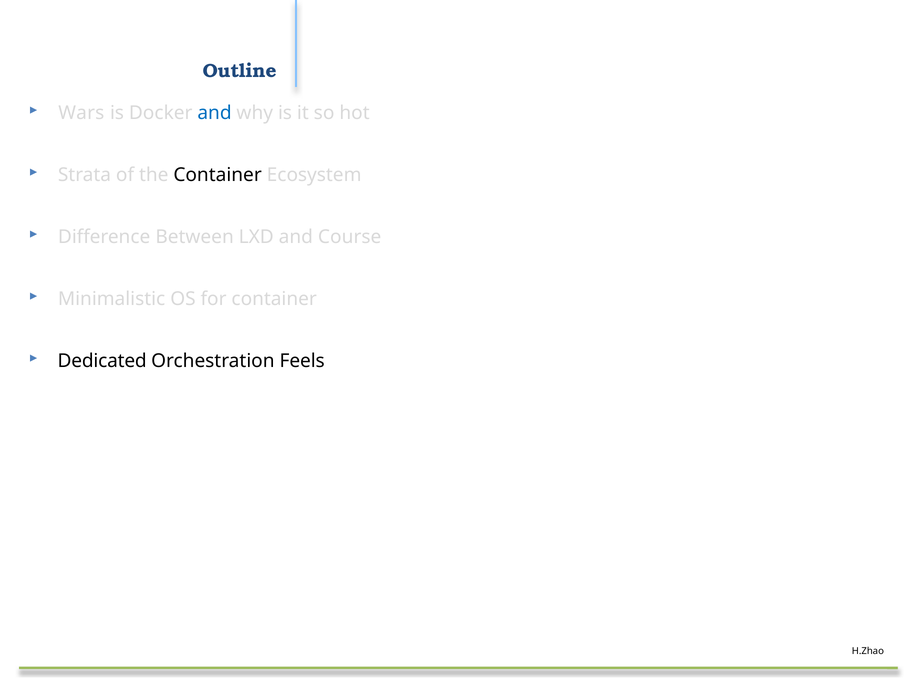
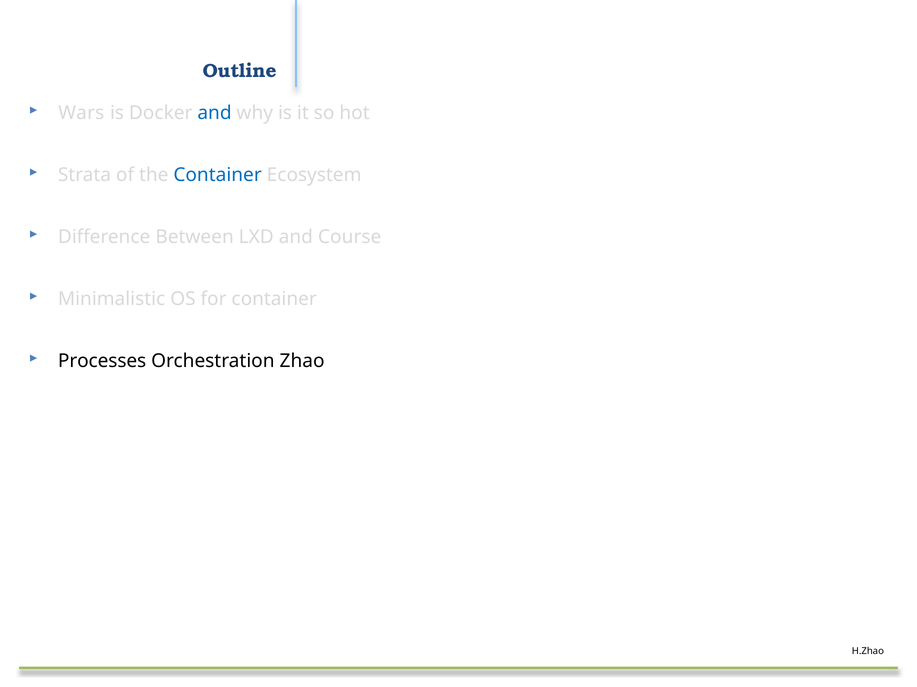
Container colour: black -> blue (218, 175)
Dedicated: Dedicated -> Processes (102, 362)
Feels: Feels -> Zhao (302, 362)
